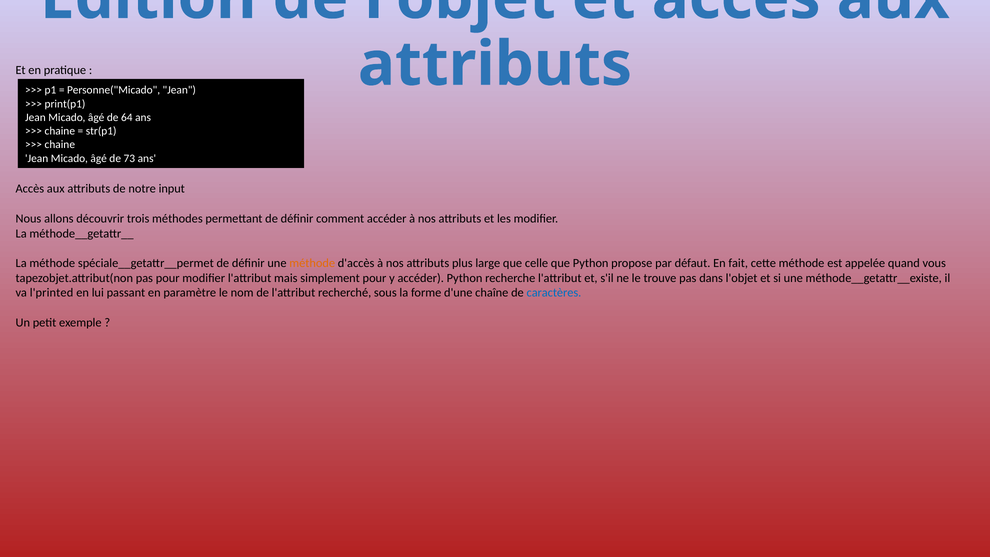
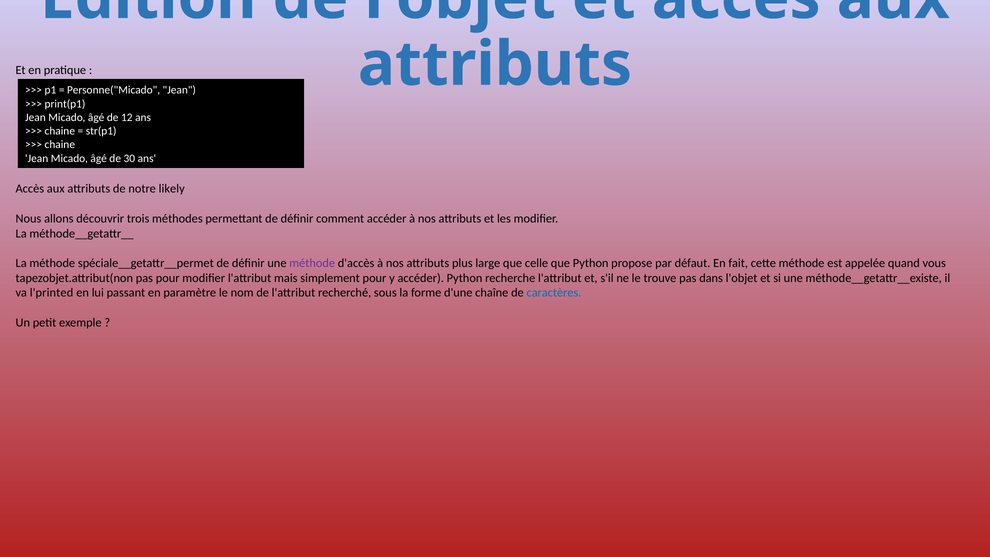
64: 64 -> 12 (127, 117)
73: 73 -> 30 (129, 158)
input: input -> likely (172, 189)
méthode colour: orange -> purple (312, 263)
